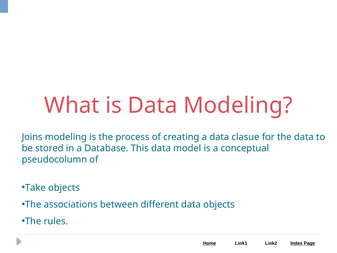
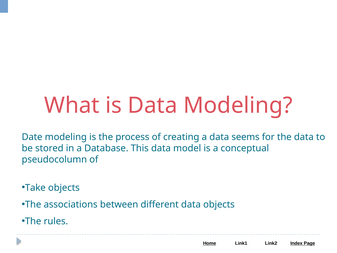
Joins: Joins -> Date (32, 137)
clasue: clasue -> seems (246, 137)
